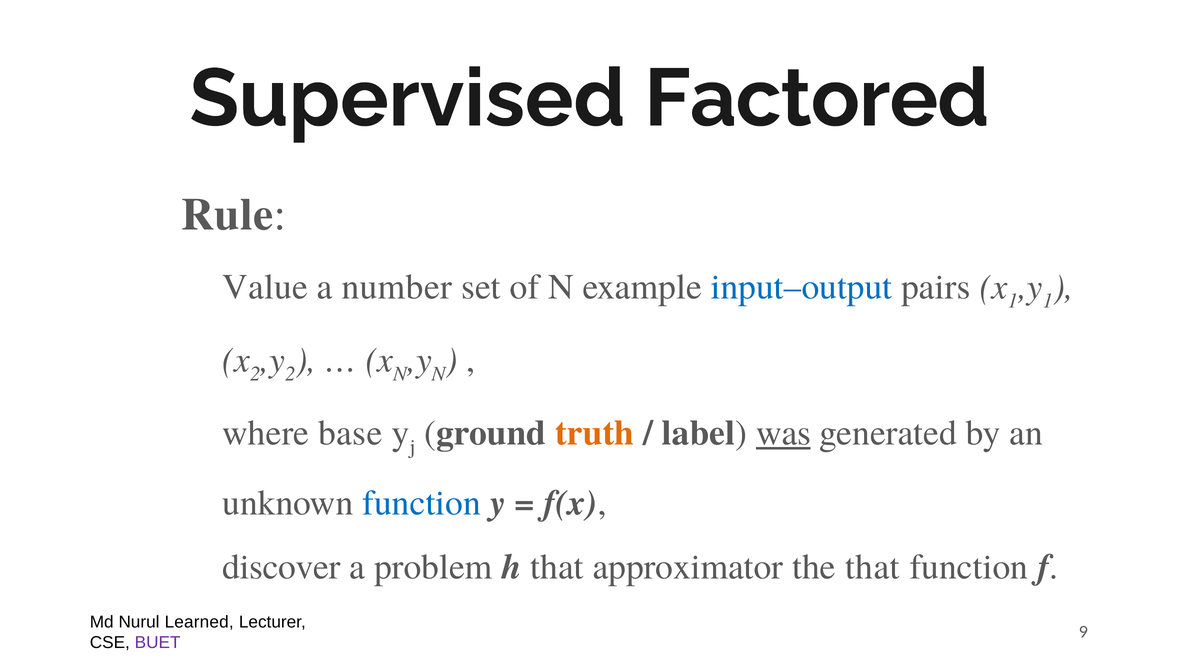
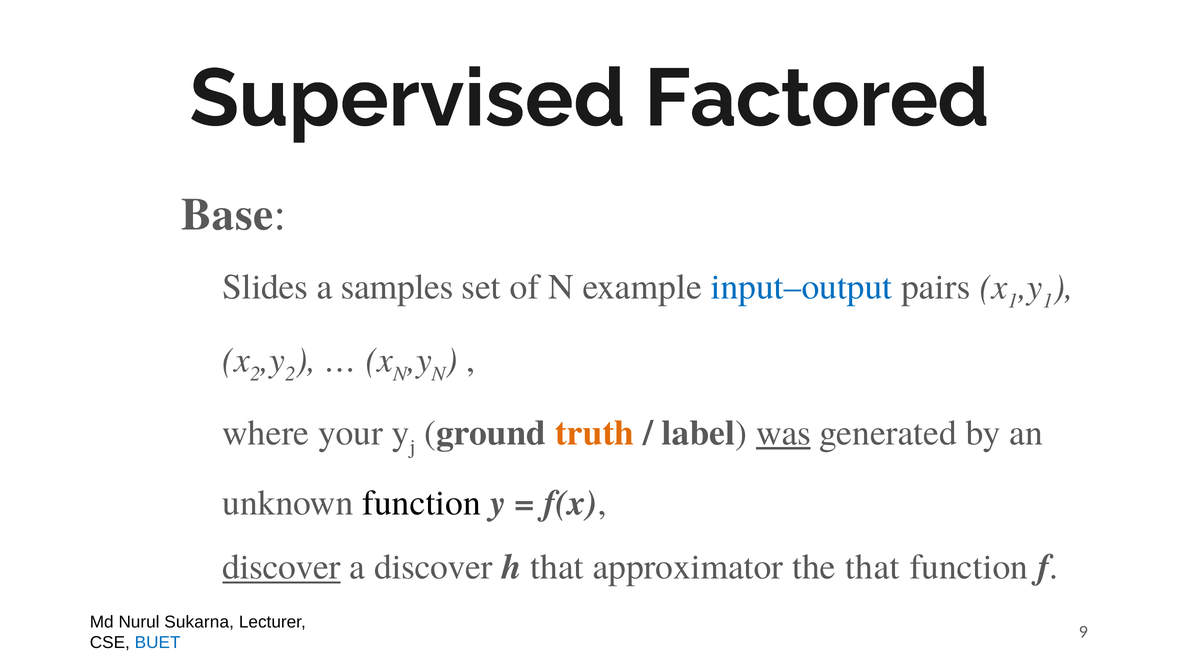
Rule: Rule -> Base (227, 215)
Value: Value -> Slides (265, 287)
number: number -> samples (397, 287)
base: base -> your (351, 433)
function colour: blue -> black (422, 504)
discover underline: none -> present (282, 568)
a problem: problem -> discover (433, 568)
Learned: Learned -> Sukarna (199, 623)
BUET colour: purple -> blue (158, 643)
